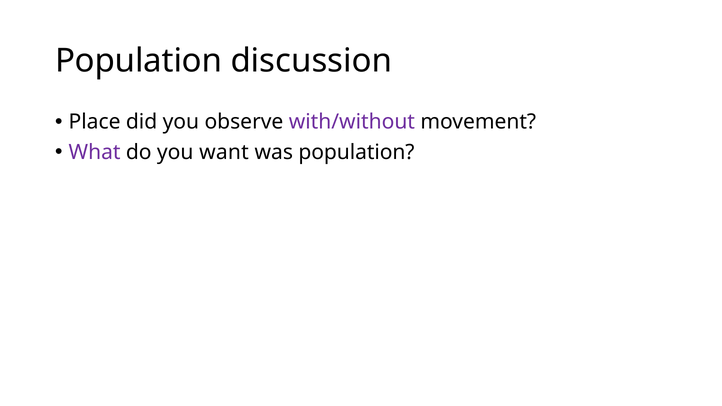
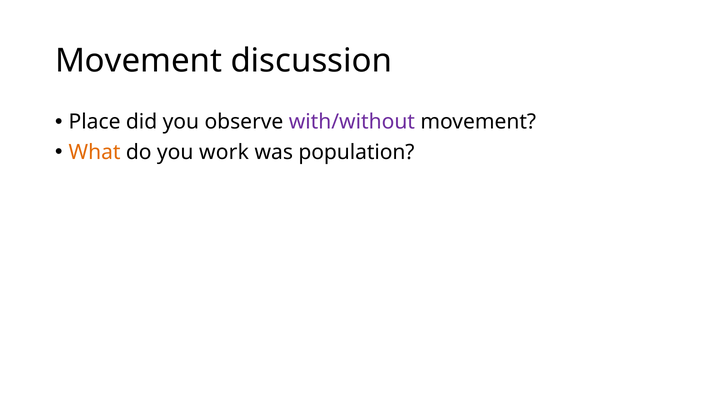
Population: Population -> Movement (139, 61)
What colour: purple -> orange (95, 152)
want: want -> work (224, 152)
